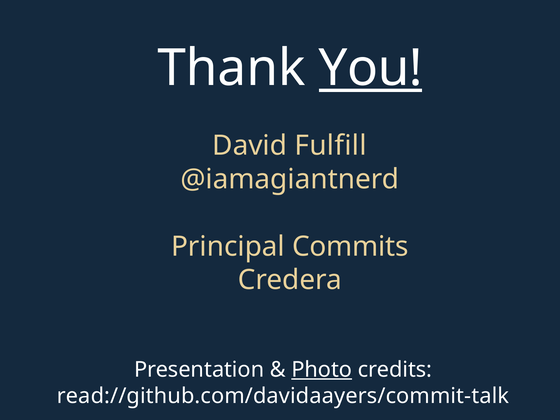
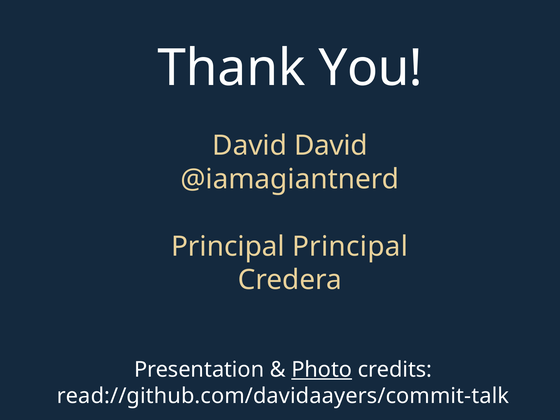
You underline: present -> none (371, 68)
David Fulfill: Fulfill -> David (331, 146)
Principal Commits: Commits -> Principal (350, 246)
